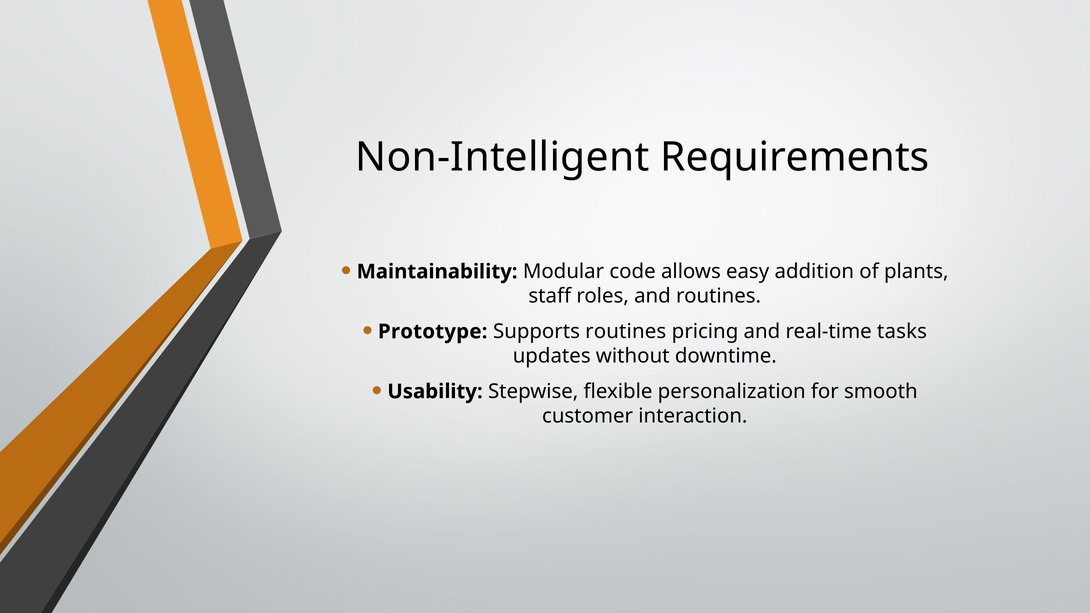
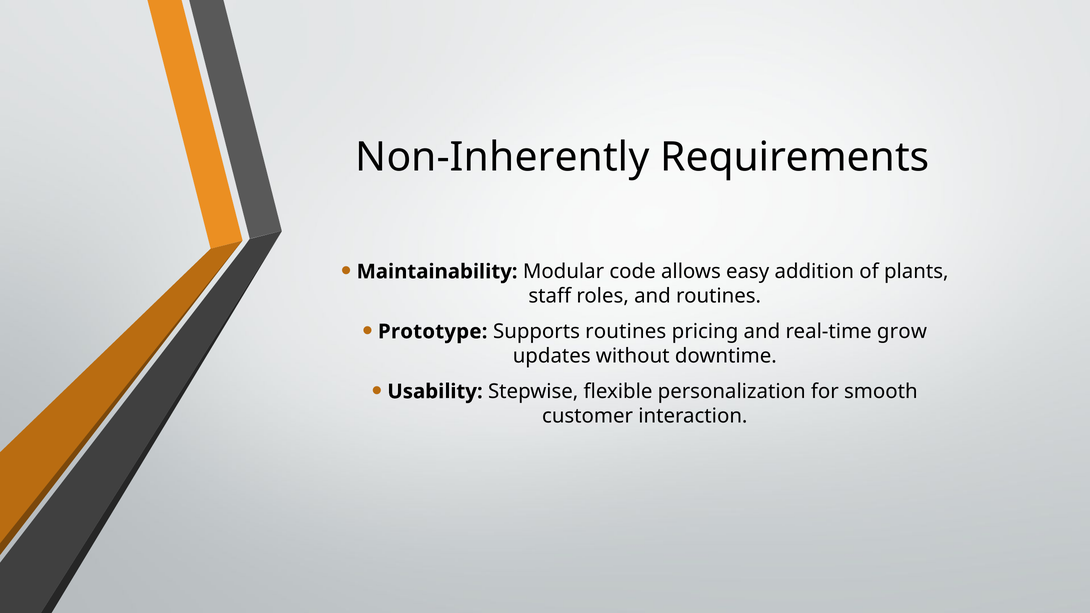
Non-Intelligent: Non-Intelligent -> Non-Inherently (502, 157)
tasks: tasks -> grow (902, 332)
